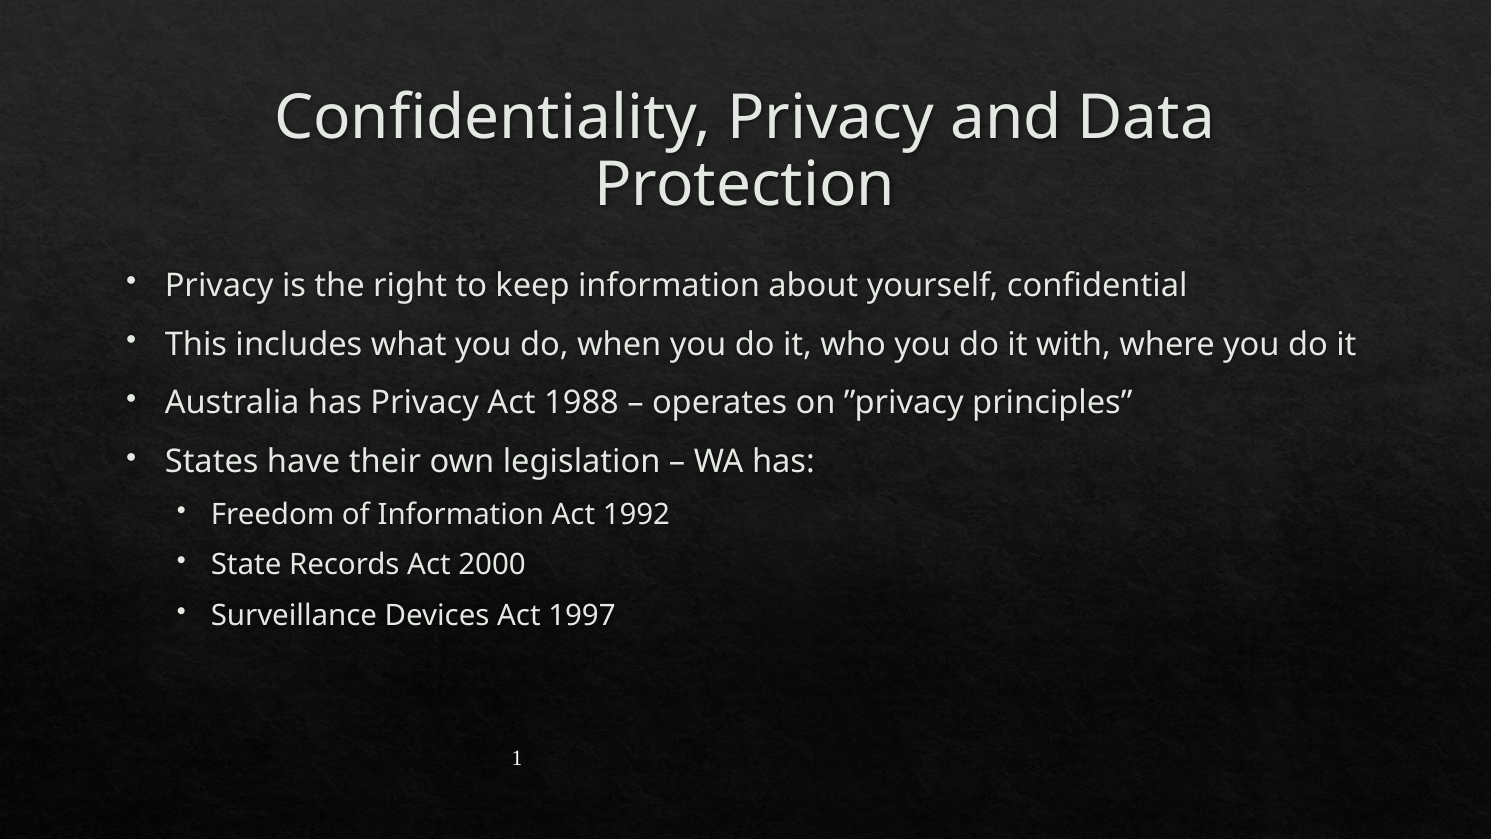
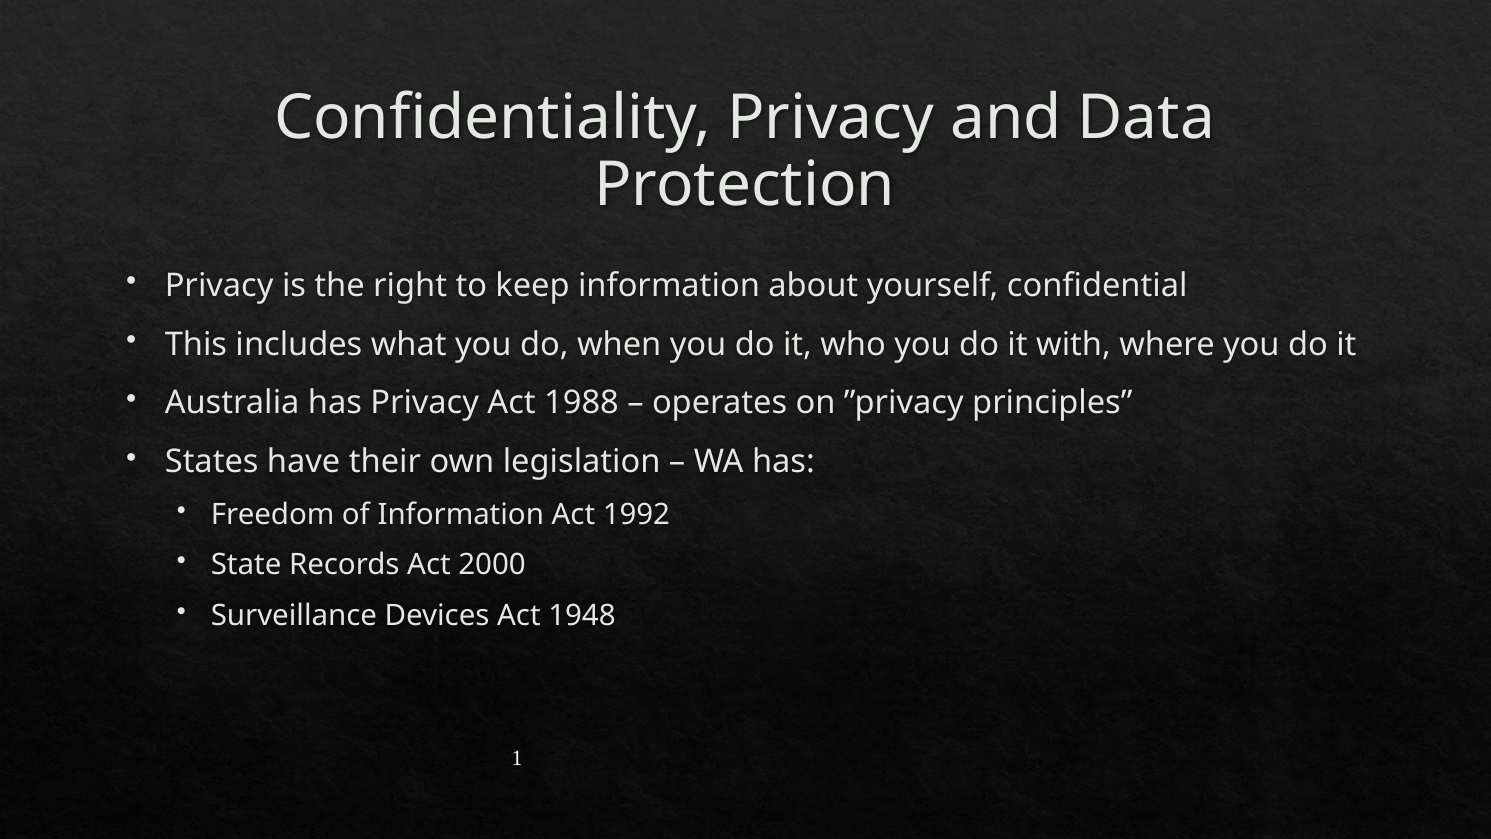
1997: 1997 -> 1948 (582, 615)
